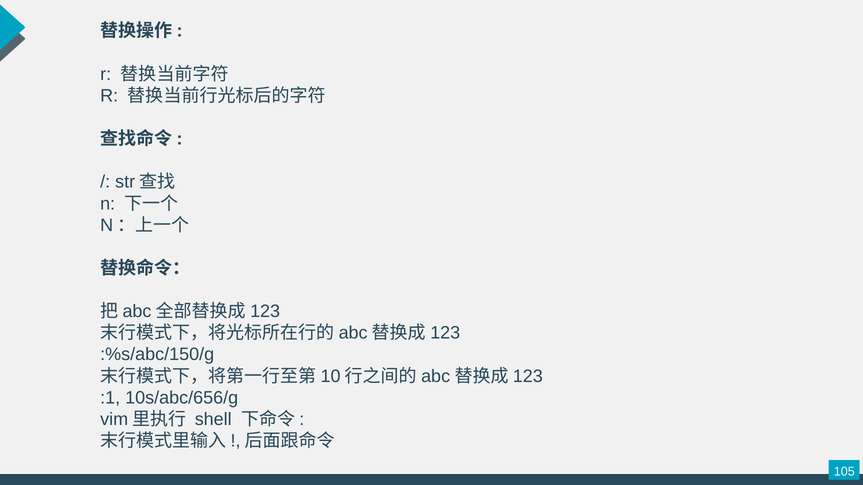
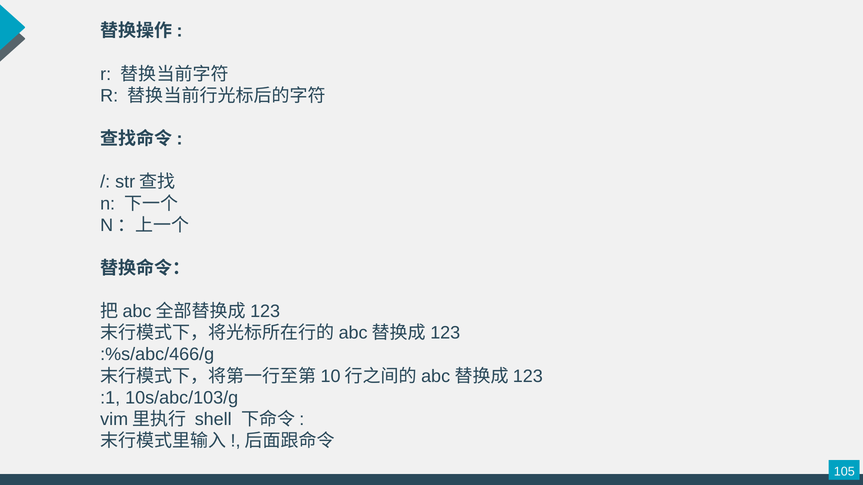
:%s/abc/150/g: :%s/abc/150/g -> :%s/abc/466/g (157, 355)
10s/abc/656/g: 10s/abc/656/g -> 10s/abc/103/g (182, 398)
